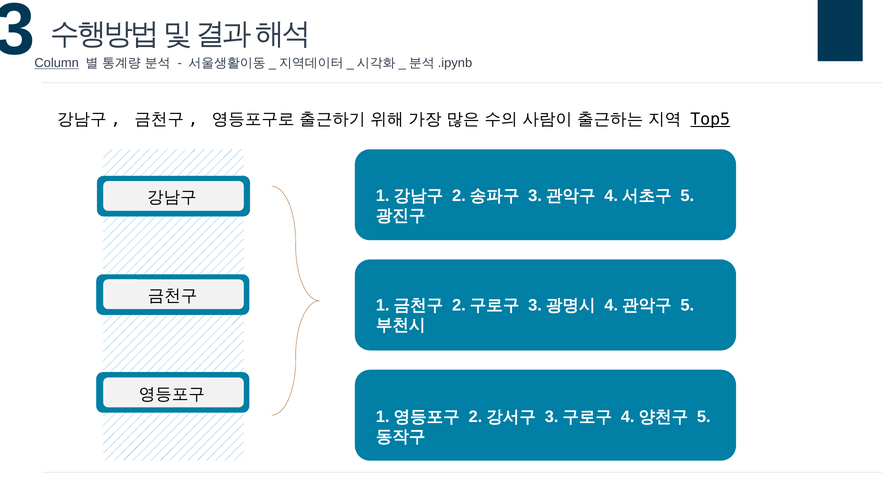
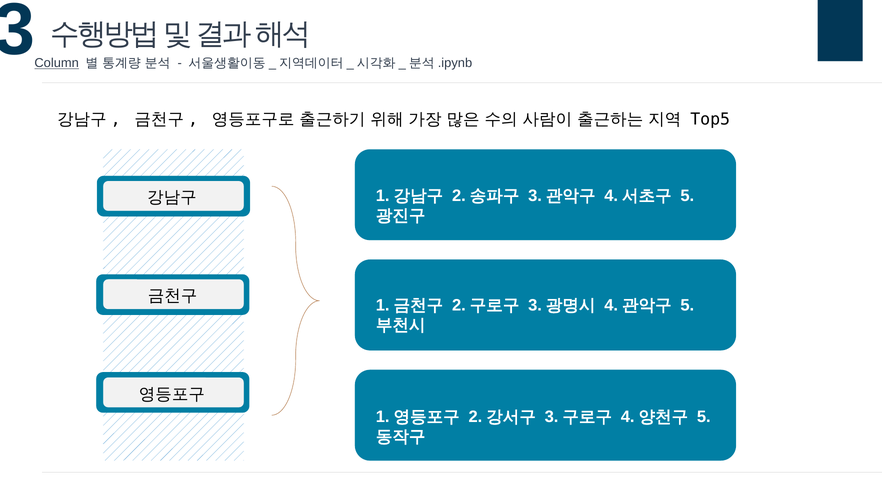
Top5 underline: present -> none (710, 119)
